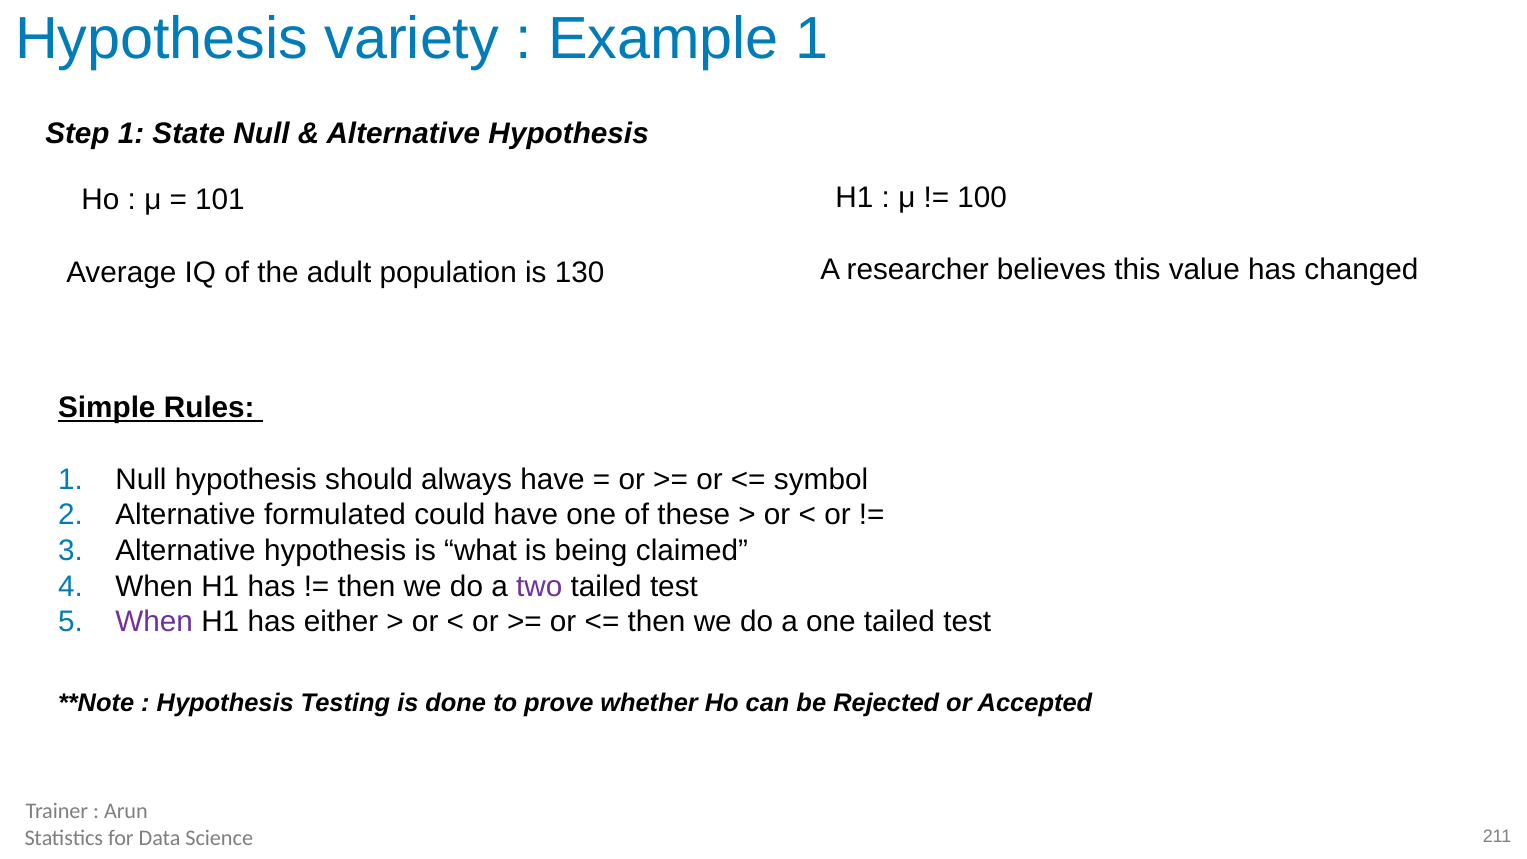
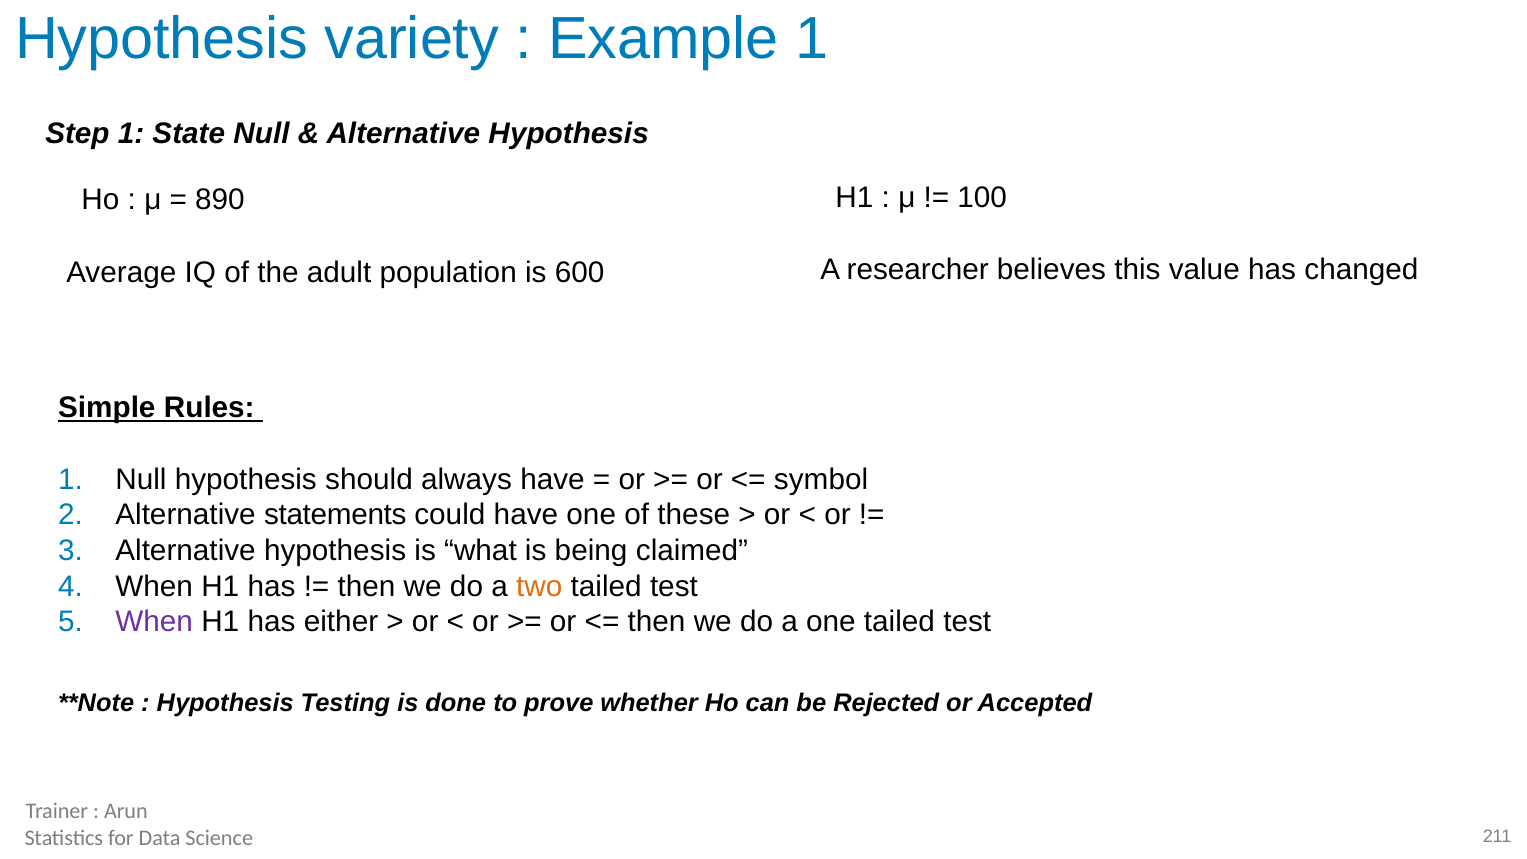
101: 101 -> 890 (220, 200)
130: 130 -> 600 (580, 272)
formulated: formulated -> statements (335, 515)
two colour: purple -> orange (539, 586)
